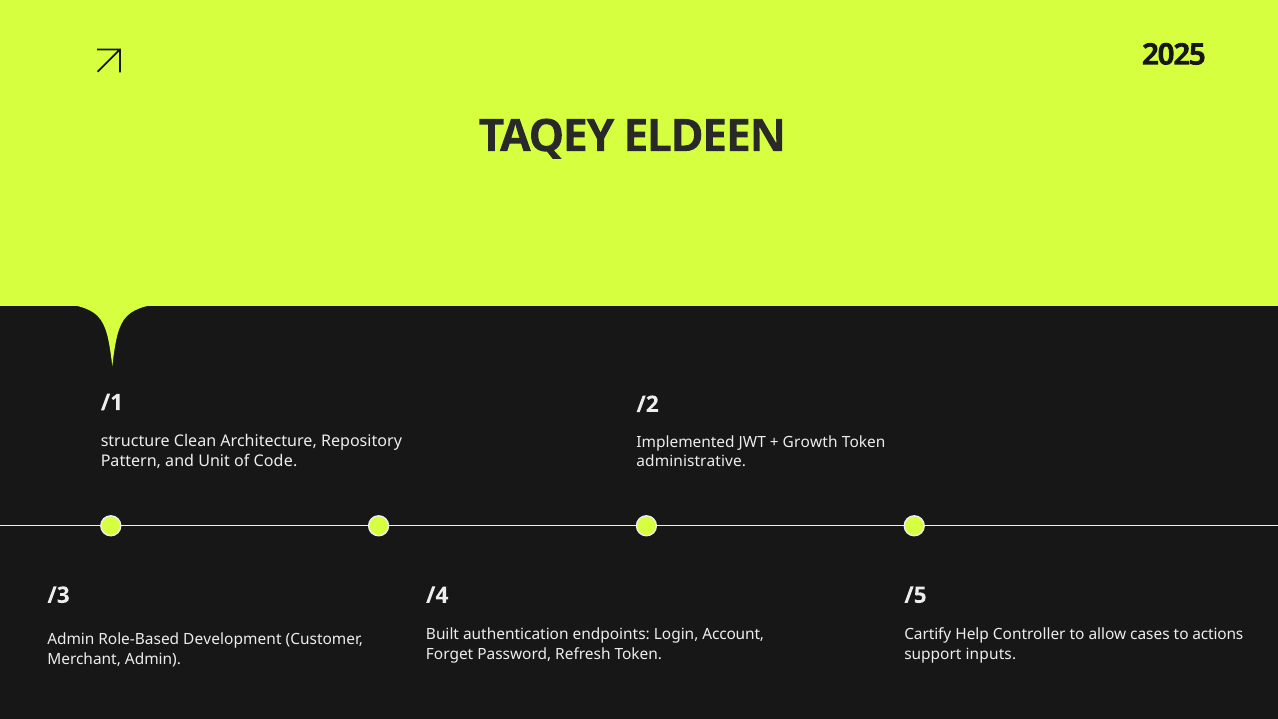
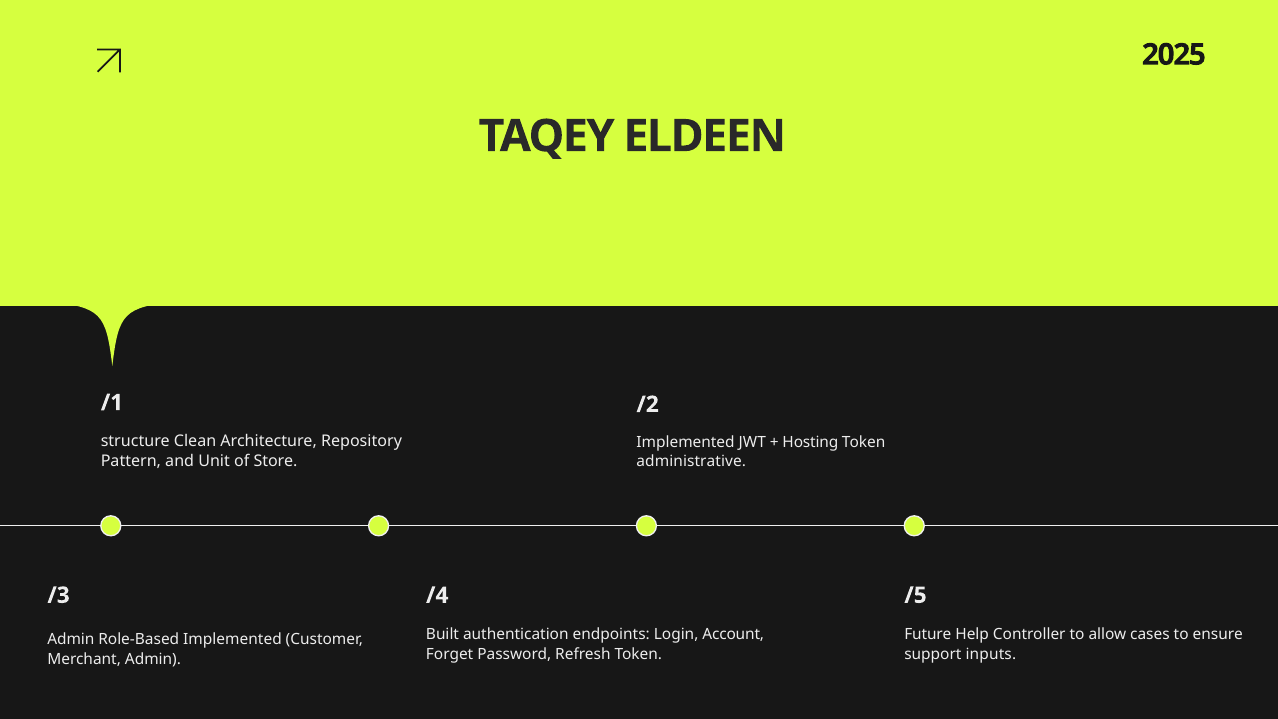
Growth: Growth -> Hosting (810, 442)
Code: Code -> Store (276, 461)
Cartify: Cartify -> Future (928, 634)
actions: actions -> ensure (1218, 634)
Role-Based Development: Development -> Implemented (233, 639)
